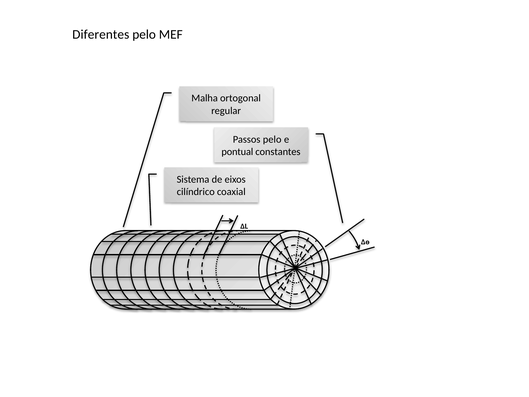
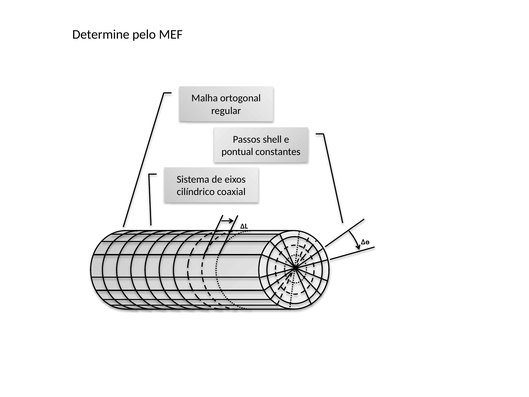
Diferentes: Diferentes -> Determine (101, 34)
Passos pelo: pelo -> shell (272, 139)
